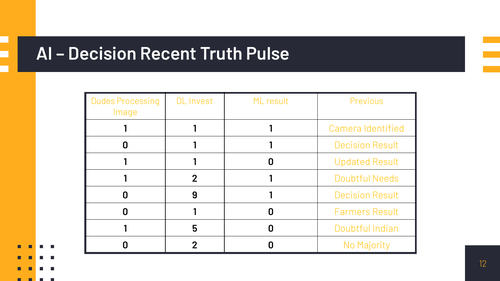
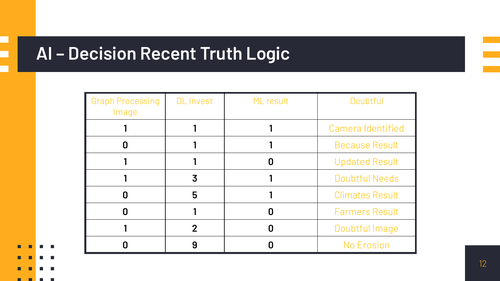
Pulse: Pulse -> Logic (268, 54)
Dudes: Dudes -> Graph (103, 101)
result Previous: Previous -> Doubtful (367, 101)
1 1 Decision: Decision -> Because (352, 145)
1 2: 2 -> 3 (195, 179)
9: 9 -> 5 (195, 195)
Decision: Decision -> Climates (352, 195)
5: 5 -> 2 (195, 229)
Doubtful Indian: Indian -> Image (385, 229)
0 2: 2 -> 9 (195, 245)
Majority: Majority -> Erosion (373, 245)
